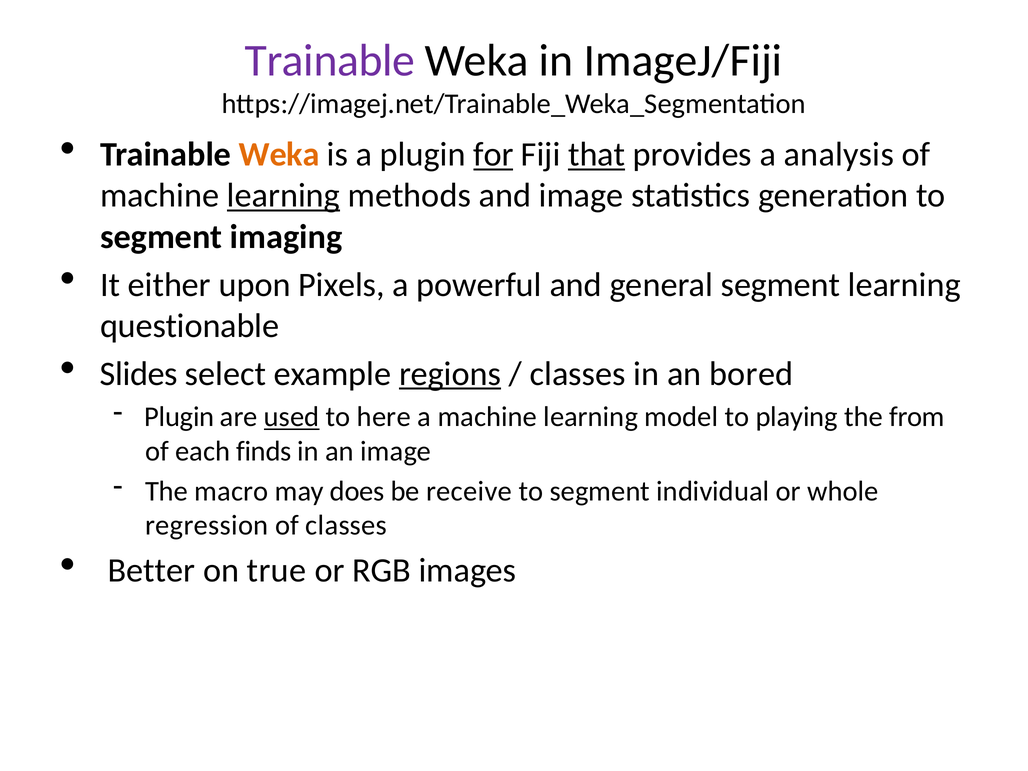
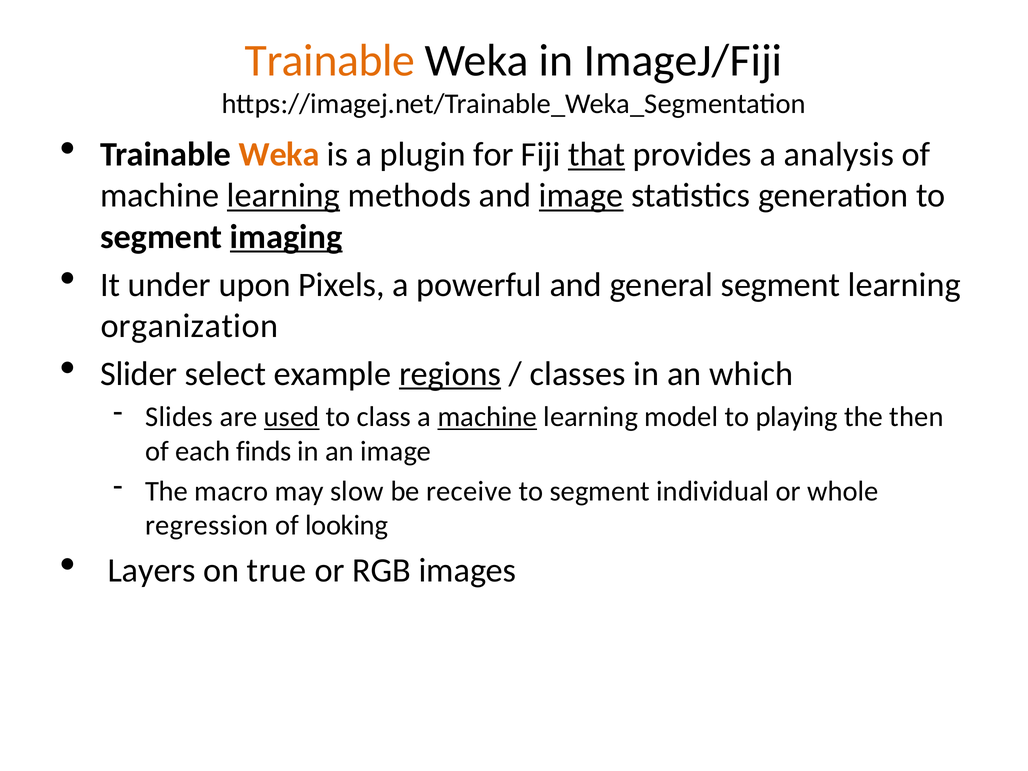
Trainable colour: purple -> orange (330, 61)
for underline: present -> none (493, 155)
image underline: none -> present (581, 196)
imaging underline: none -> present (286, 237)
either: either -> under (169, 285)
questionable: questionable -> organization (189, 326)
Slides: Slides -> Slider (139, 374)
bored: bored -> which (751, 374)
Plugin: Plugin -> Slides (179, 417)
here: here -> class (384, 417)
machine underline: none -> present (487, 417)
from: from -> then (917, 417)
does: does -> slow (357, 491)
of classes: classes -> looking (347, 525)
Better: Better -> Layers (152, 570)
